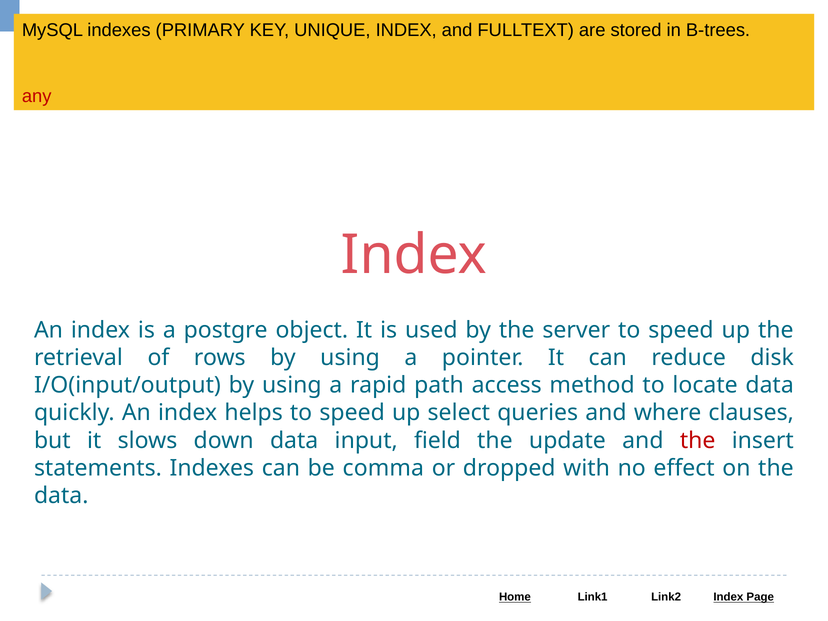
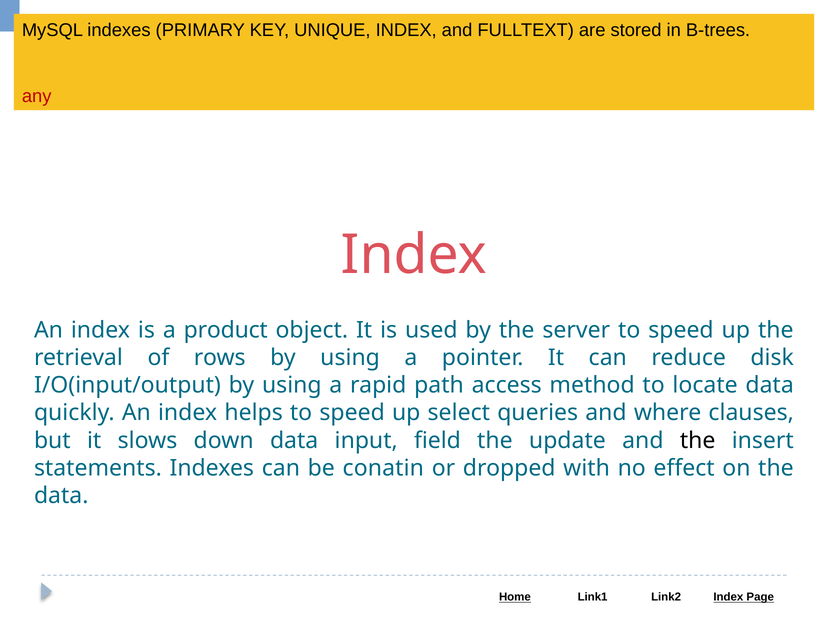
postgre: postgre -> product (226, 330)
the colour: red -> black (698, 440)
comma: comma -> conatin (383, 468)
